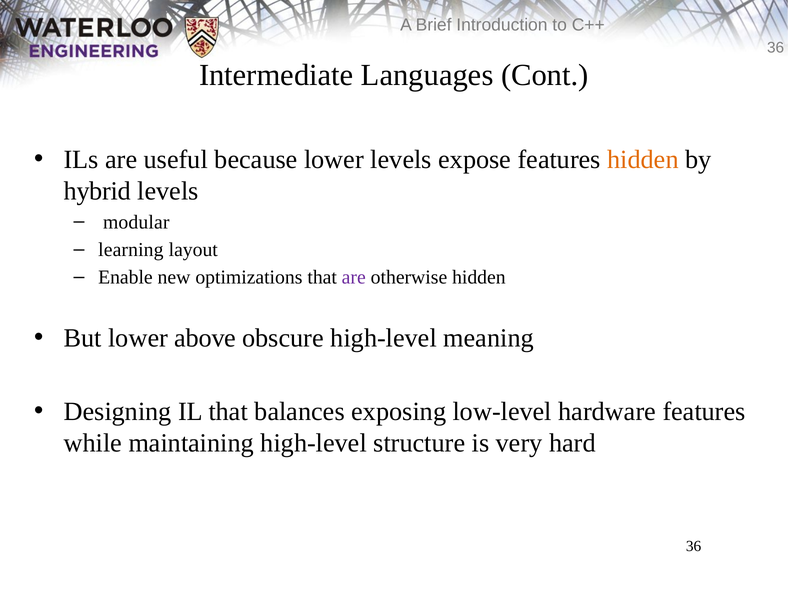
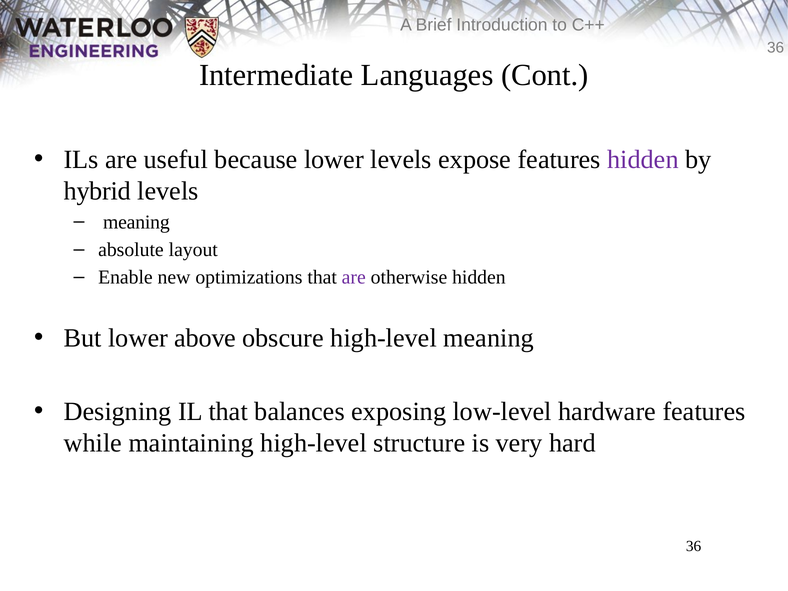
hidden colour: orange -> purple (643, 159)
modular: modular -> meaning (136, 222)
learning: learning -> absolute (131, 250)
